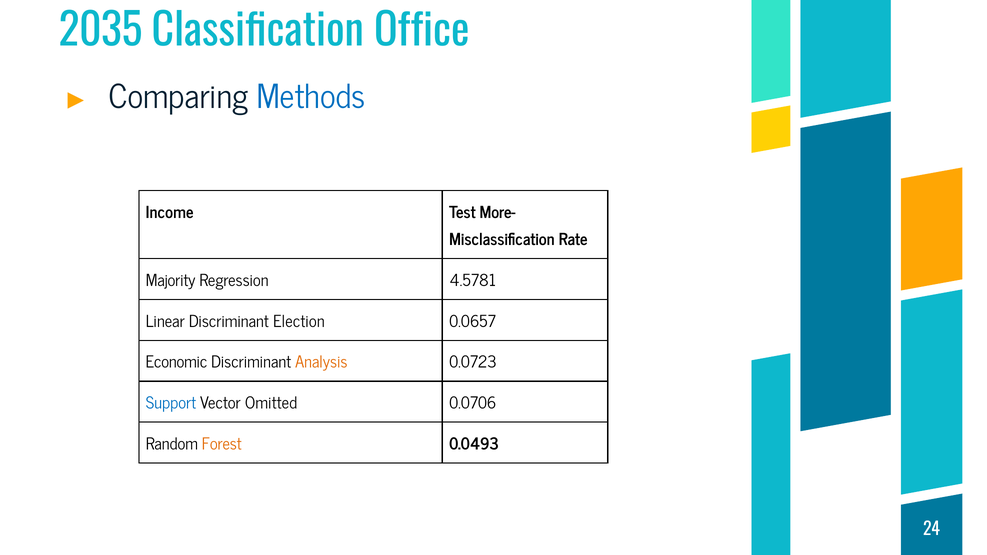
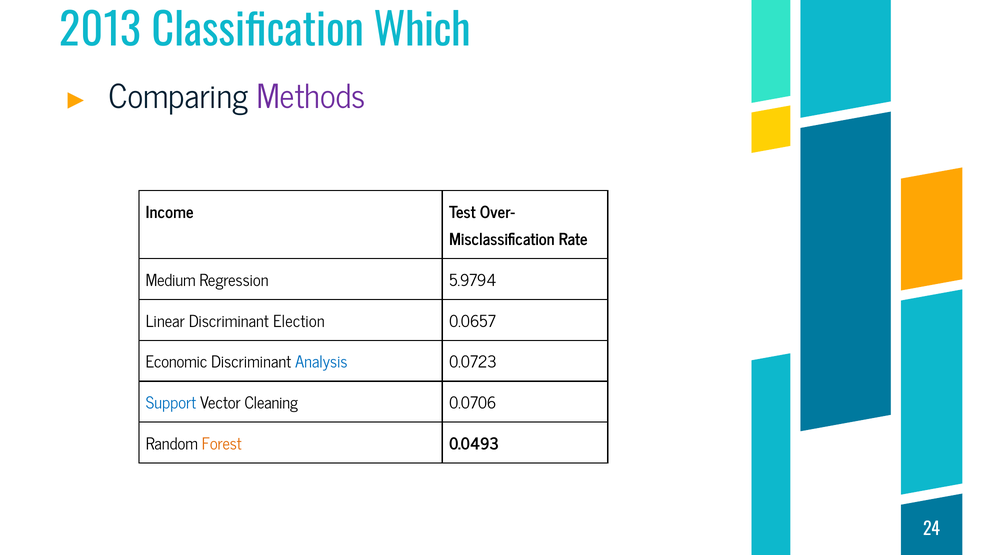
2035: 2035 -> 2013 (100, 31)
Office: Office -> Which (422, 31)
Methods colour: blue -> purple (311, 97)
More-: More- -> Over- (497, 213)
Majority: Majority -> Medium (171, 281)
4.5781: 4.5781 -> 5.9794 (473, 281)
Analysis colour: orange -> blue (321, 363)
Omitted: Omitted -> Cleaning (271, 404)
